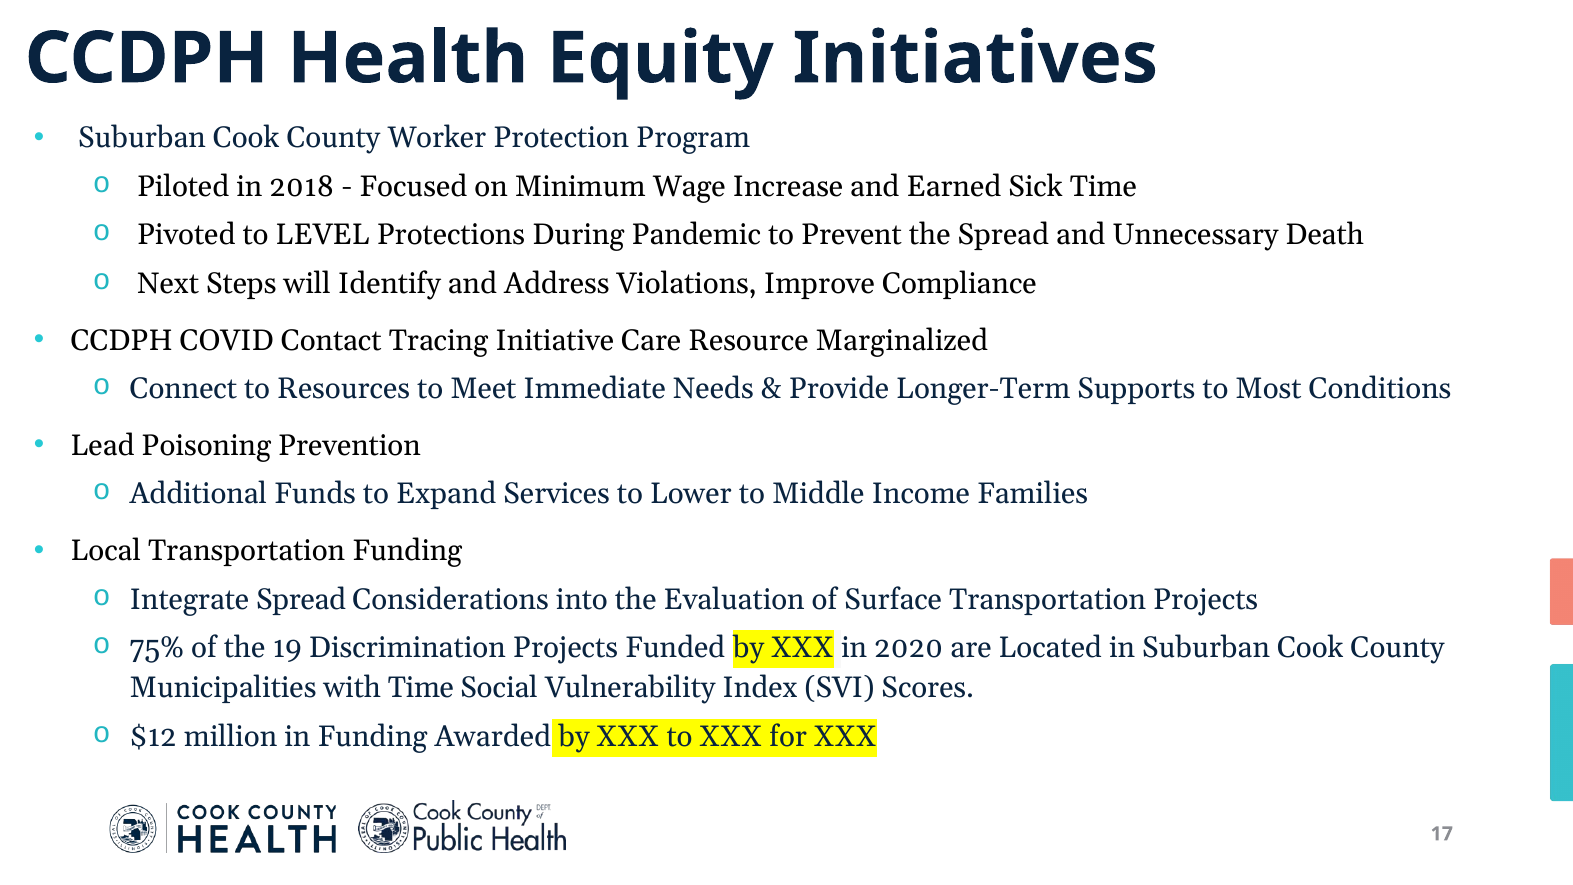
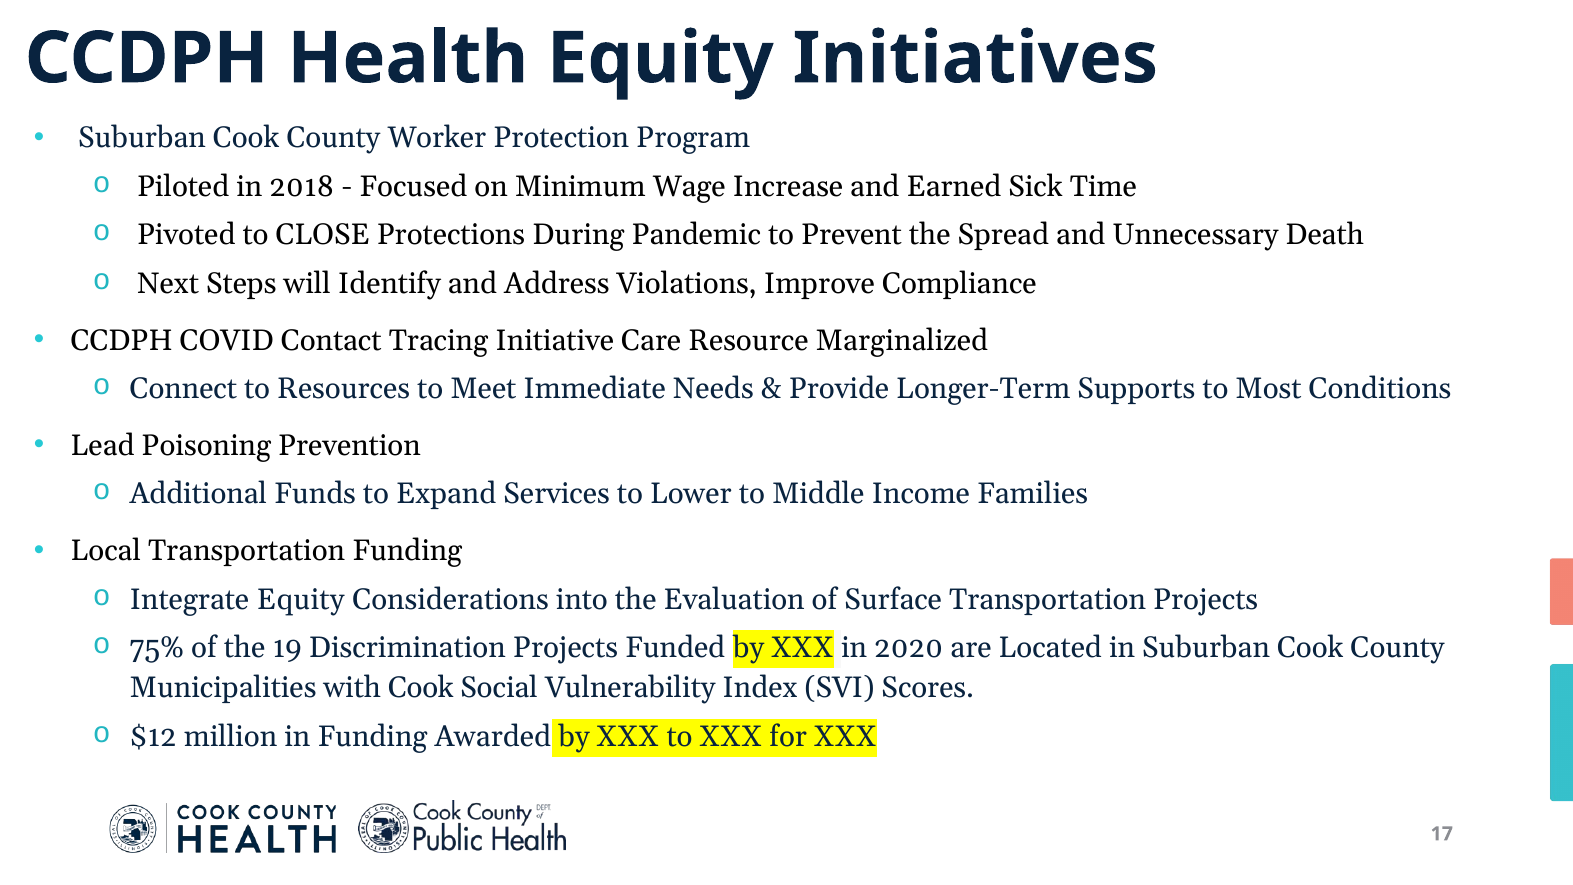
LEVEL: LEVEL -> CLOSE (323, 235)
Integrate Spread: Spread -> Equity (301, 599)
with Time: Time -> Cook (421, 688)
